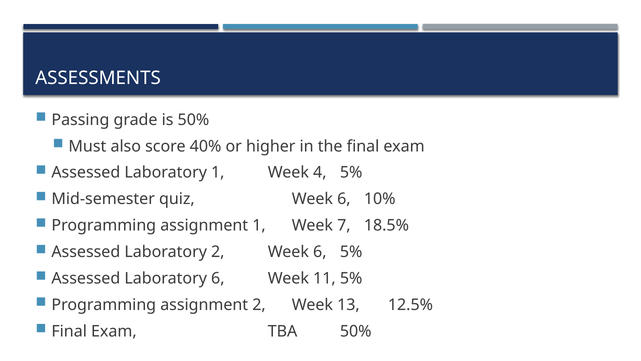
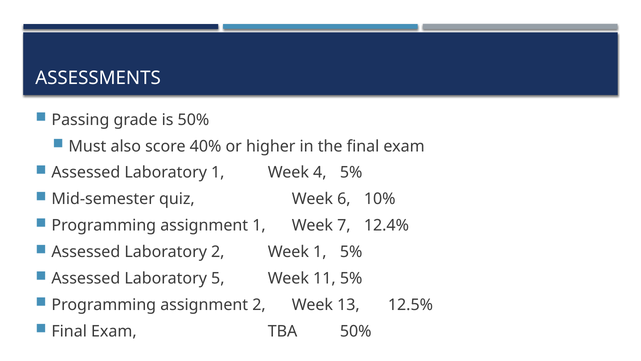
18.5%: 18.5% -> 12.4% (386, 225)
2 Week 6: 6 -> 1 (320, 252)
Laboratory 6: 6 -> 5 (218, 278)
